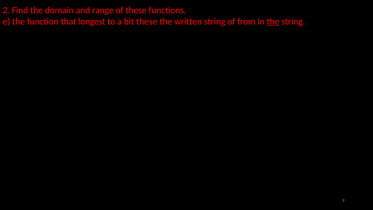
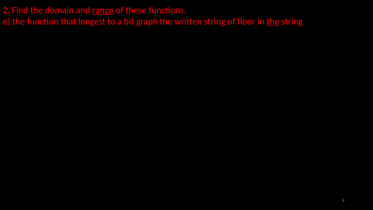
range underline: none -> present (103, 10)
bit these: these -> graph (147, 21)
from: from -> floor (246, 21)
